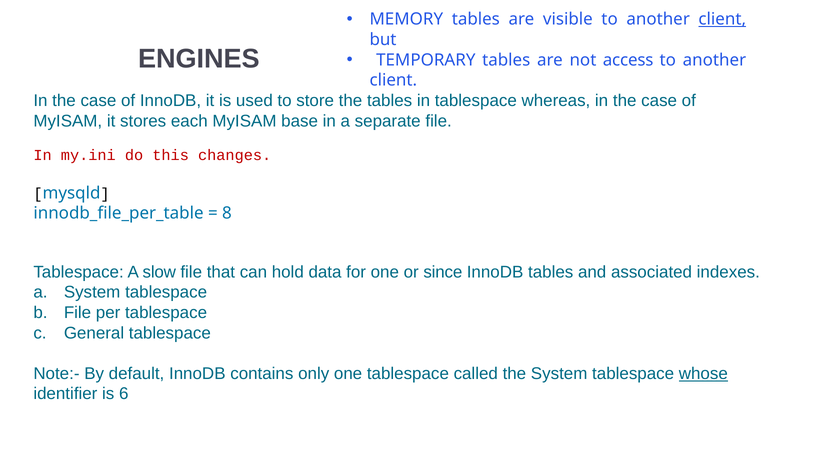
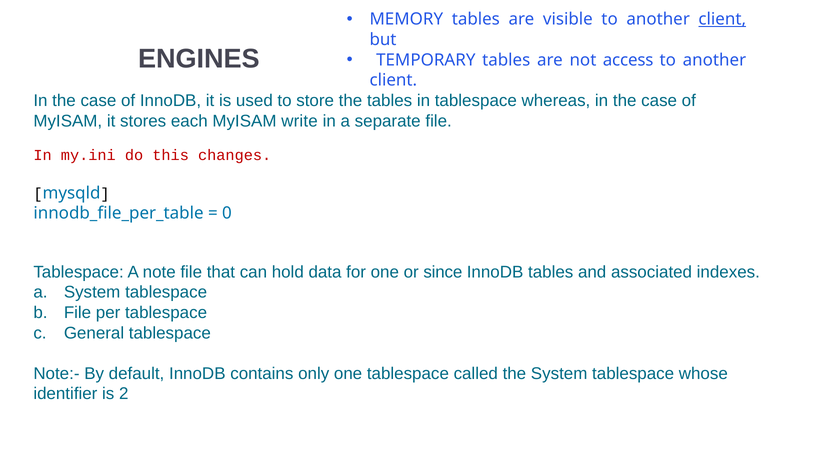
base: base -> write (299, 121)
8: 8 -> 0 (227, 214)
slow: slow -> note (159, 272)
whose underline: present -> none (703, 374)
6: 6 -> 2 (124, 394)
